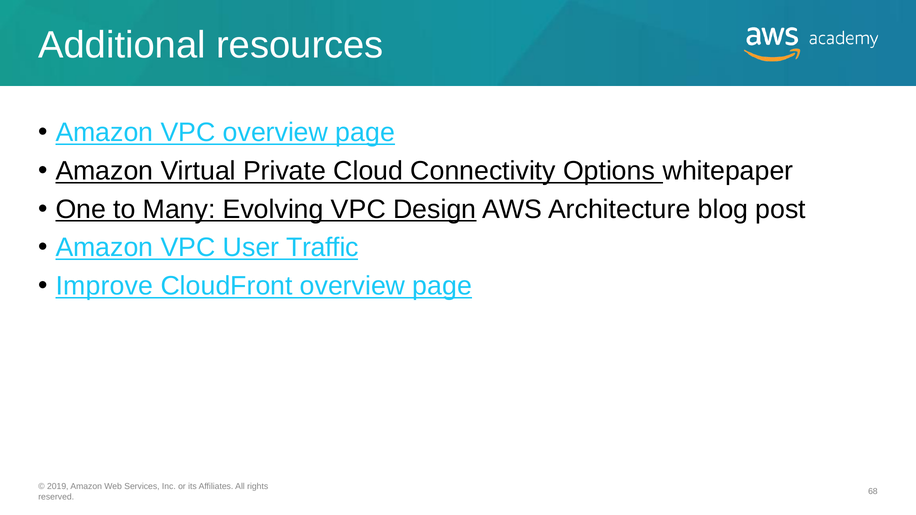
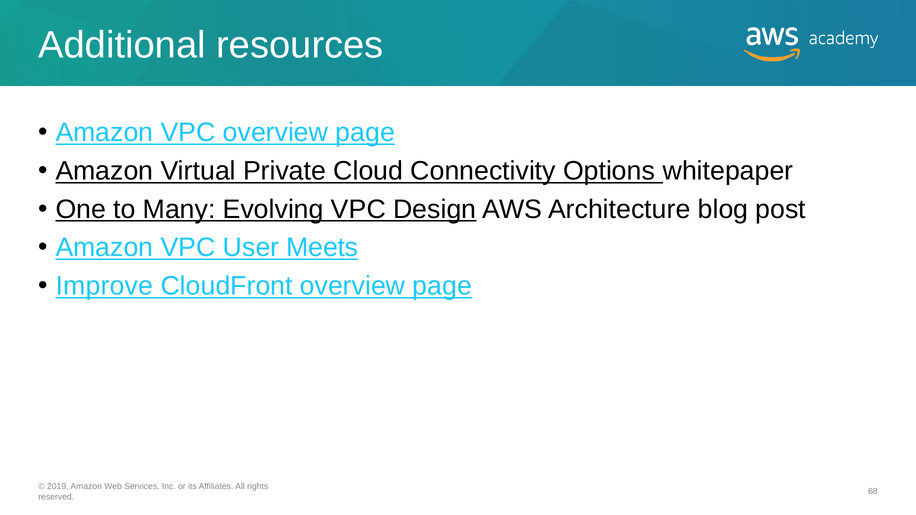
Traffic: Traffic -> Meets (322, 248)
